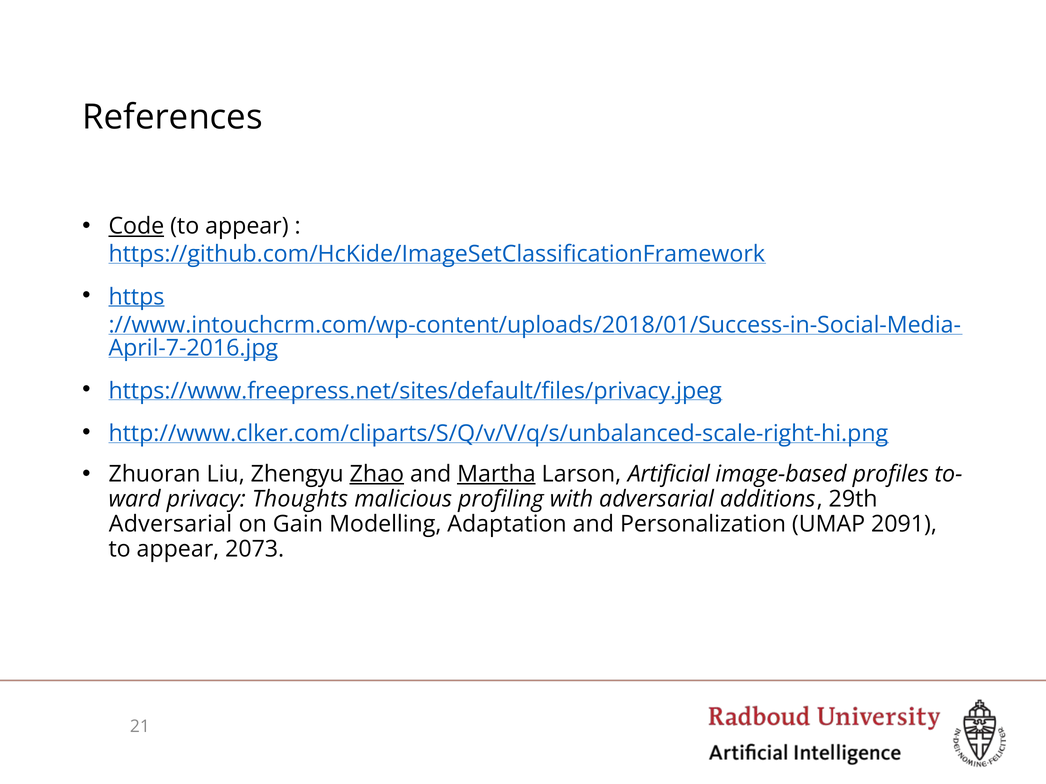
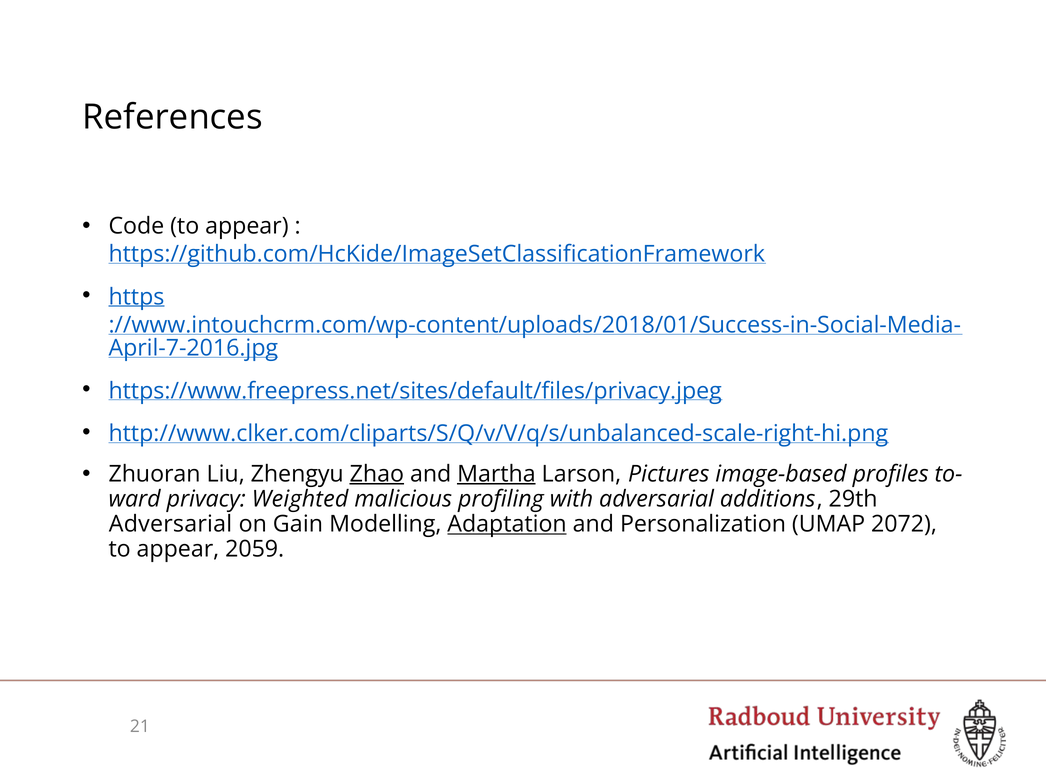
Code underline: present -> none (136, 226)
Artificial: Artificial -> Pictures (669, 474)
Thoughts: Thoughts -> Weighted (300, 499)
Adaptation underline: none -> present (507, 524)
2091: 2091 -> 2072 (904, 524)
2073: 2073 -> 2059 (255, 549)
